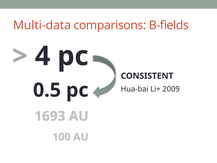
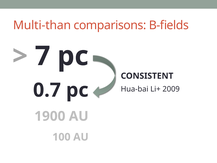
Multi-data: Multi-data -> Multi-than (42, 25)
4: 4 -> 7 (43, 56)
0.5: 0.5 -> 0.7 (47, 90)
1693: 1693 -> 1900 (50, 116)
